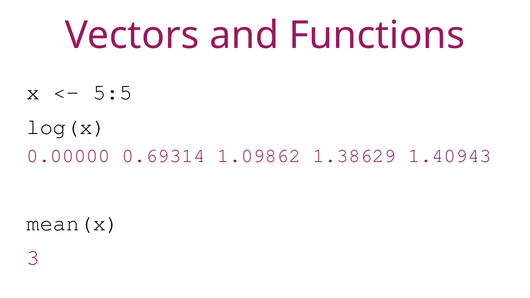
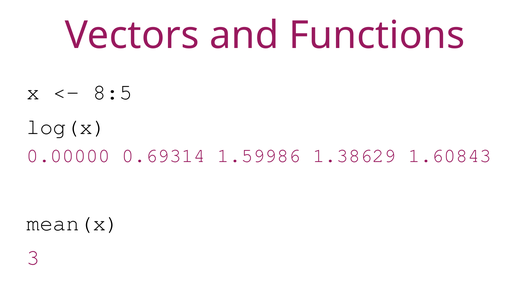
5:5: 5:5 -> 8:5 (113, 92)
1.09862: 1.09862 -> 1.59986 (259, 156)
1.40943: 1.40943 -> 1.60843 (450, 156)
